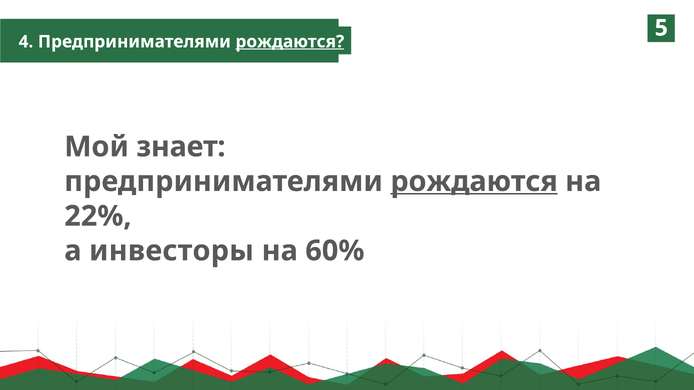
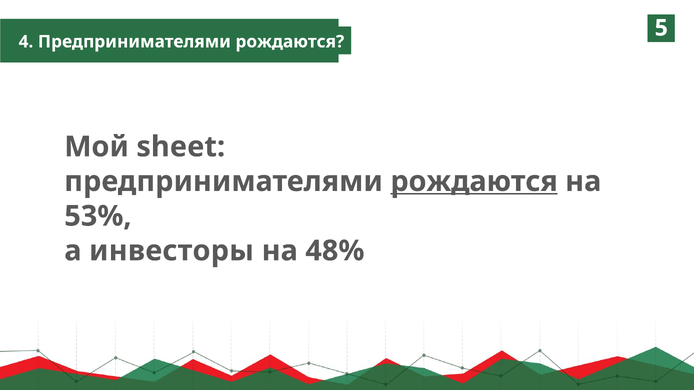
рождаются underline: present -> none (290, 42)
знает: знает -> sheet (181, 147)
22%: 22% -> 53% (98, 216)
60%: 60% -> 48% (335, 251)
